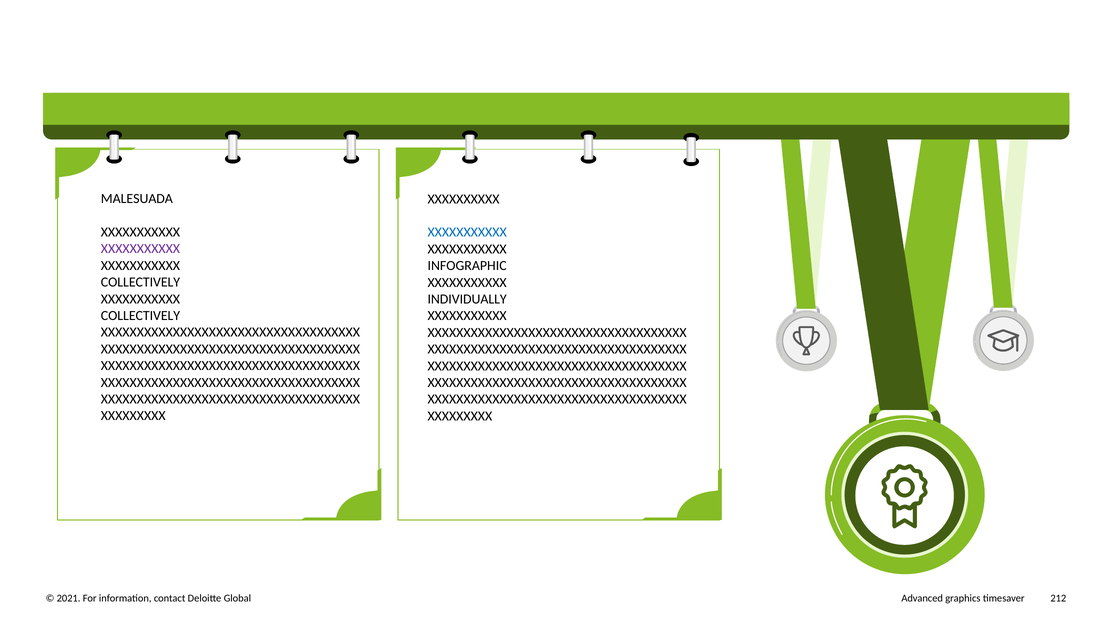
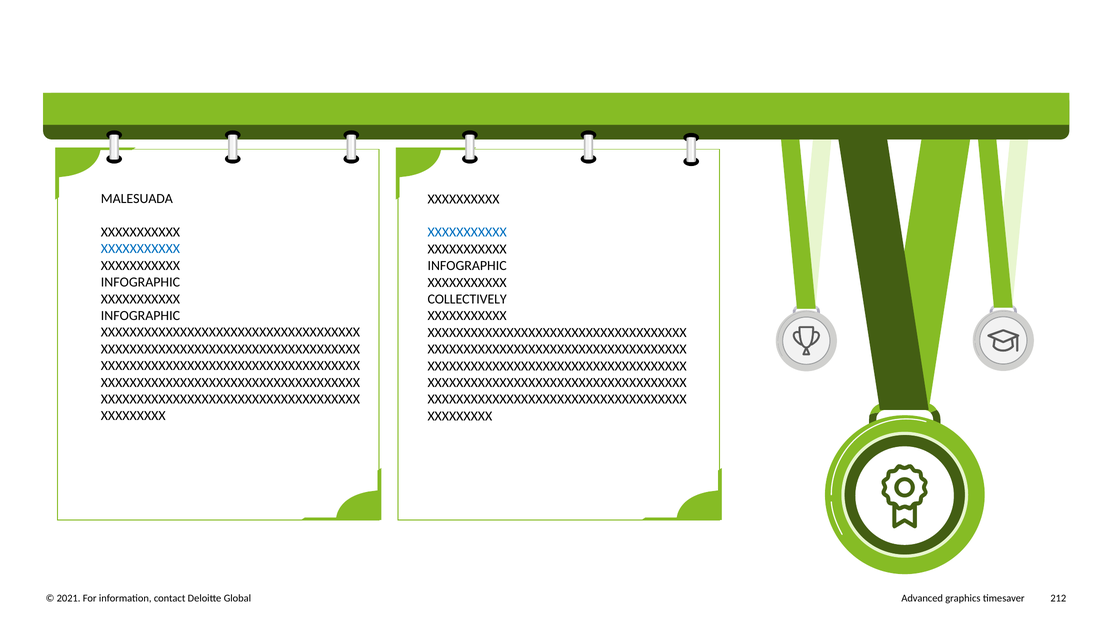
XXXXXXXXXXX colour: purple -> blue (140, 249)
COLLECTIVELY: COLLECTIVELY -> INFOGRAPHIC (140, 282)
INDIVIDUALLY: INDIVIDUALLY -> COLLECTIVELY (467, 299)
COLLECTIVELY: COLLECTIVELY -> INFOGRAPHIC (140, 315)
